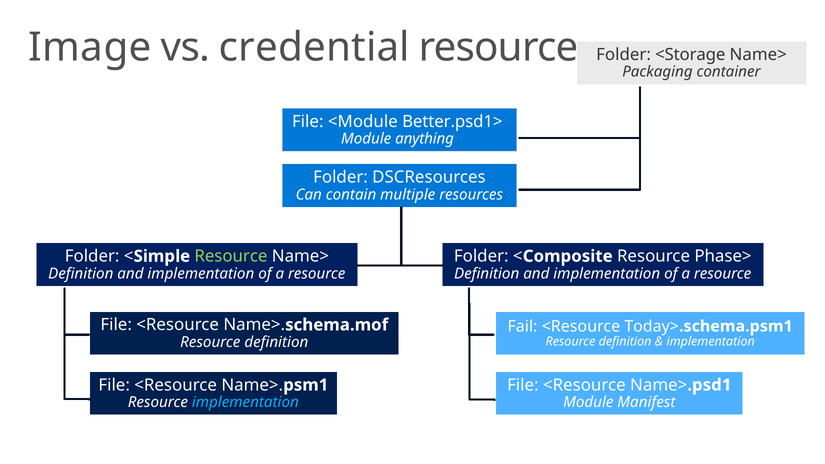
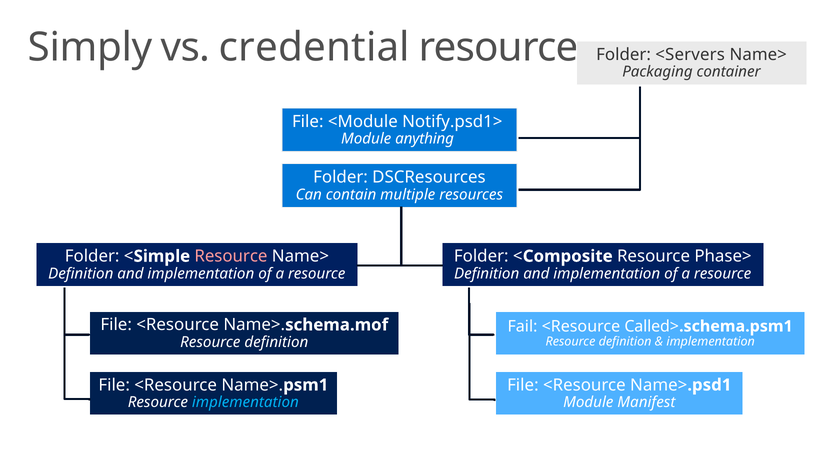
Image: Image -> Simply (90, 47)
<Storage: <Storage -> <Servers (690, 55)
Better.psd1>: Better.psd1> -> Notify.psd1> (452, 122)
Resource colour: light green -> pink (231, 256)
Today>: Today> -> Called> (652, 326)
